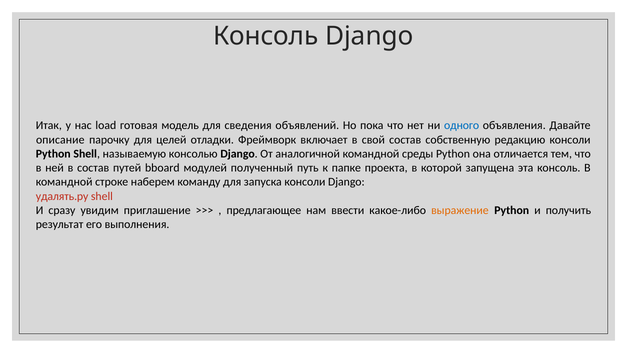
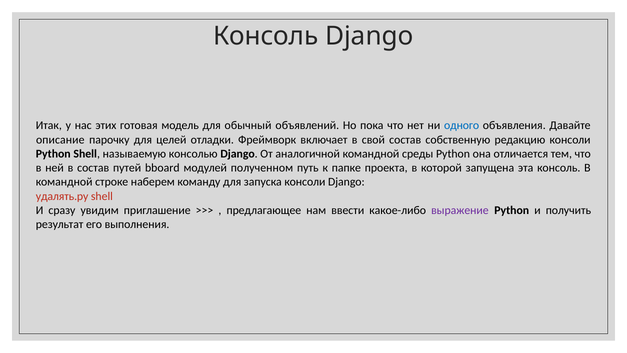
load: load -> этих (106, 125)
сведения: сведения -> обычный (248, 125)
полученный: полученный -> полученном (262, 168)
выражение colour: orange -> purple (460, 210)
